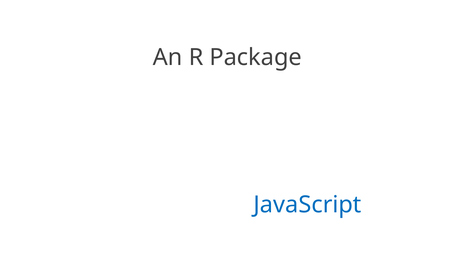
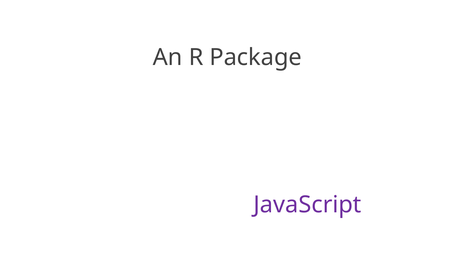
JavaScript colour: blue -> purple (308, 205)
